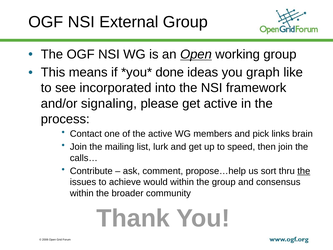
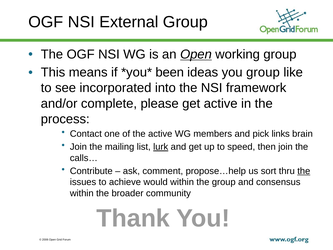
done: done -> been (170, 72)
you graph: graph -> group (263, 72)
signaling: signaling -> complete (109, 103)
lurk underline: none -> present (161, 147)
